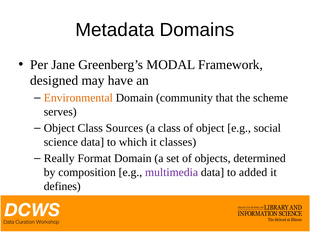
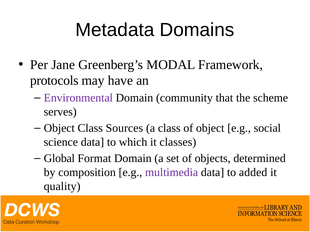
designed: designed -> protocols (54, 81)
Environmental colour: orange -> purple (78, 98)
Really: Really -> Global (59, 159)
defines: defines -> quality (62, 187)
